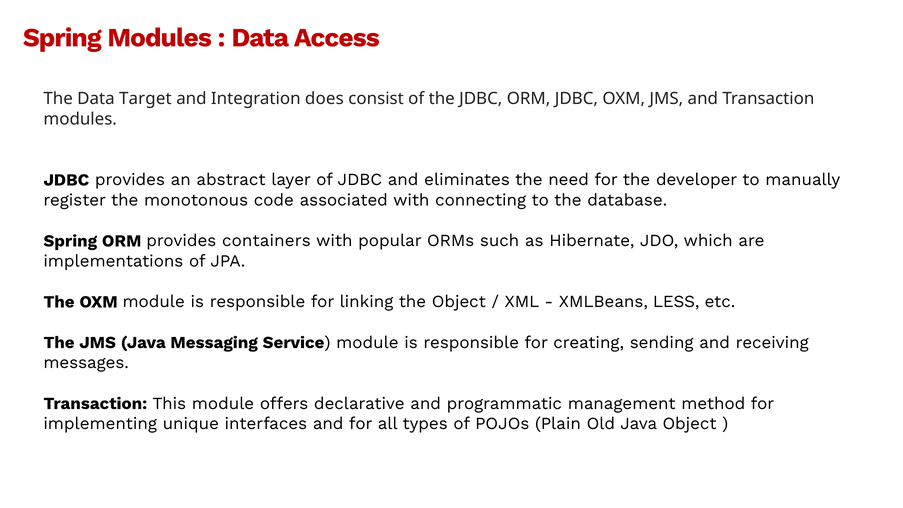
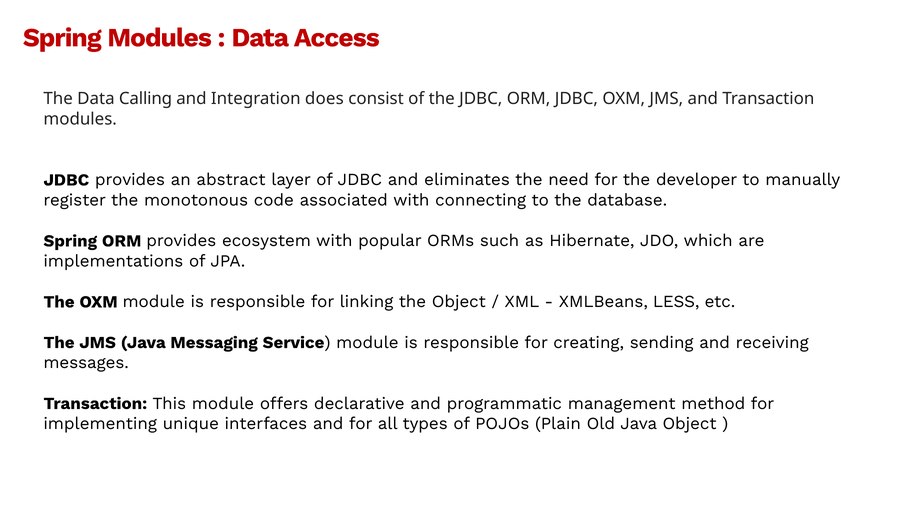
Target: Target -> Calling (146, 99)
containers: containers -> ecosystem (266, 241)
